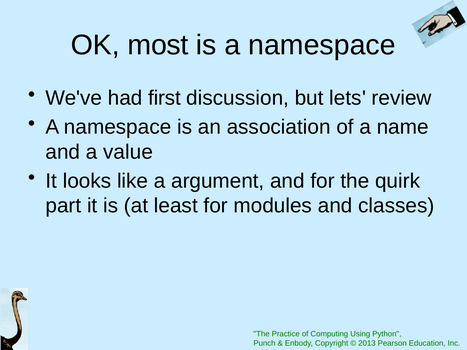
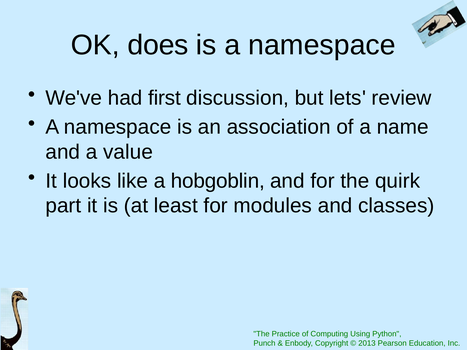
most: most -> does (158, 45)
argument: argument -> hobgoblin (218, 181)
